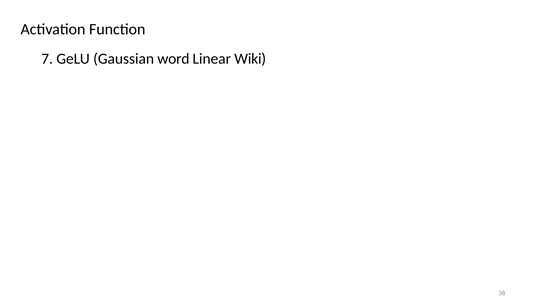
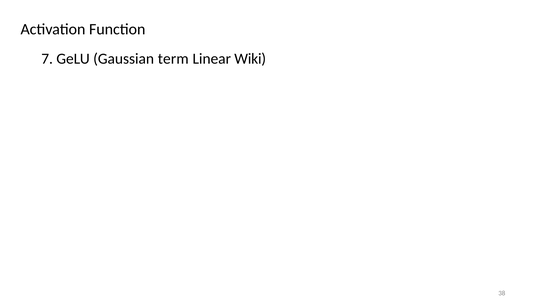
word: word -> term (173, 59)
